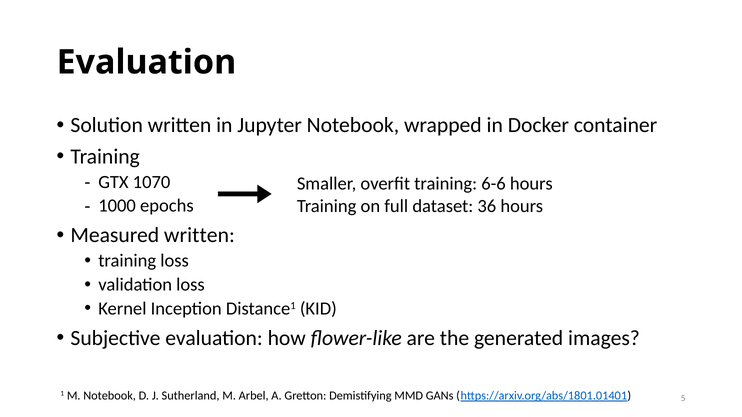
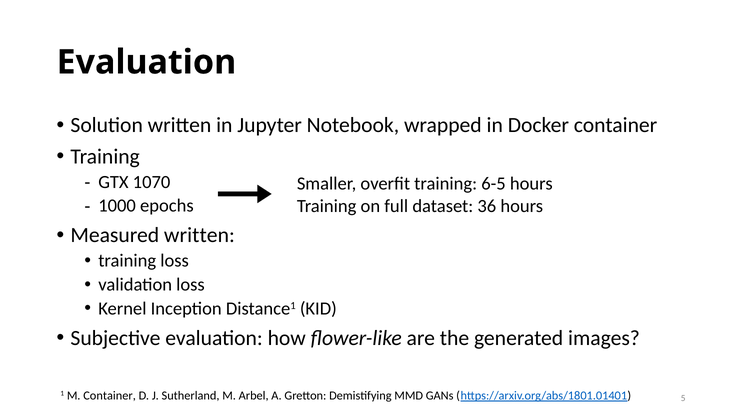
6-6: 6-6 -> 6-5 (493, 184)
M Notebook: Notebook -> Container (110, 396)
